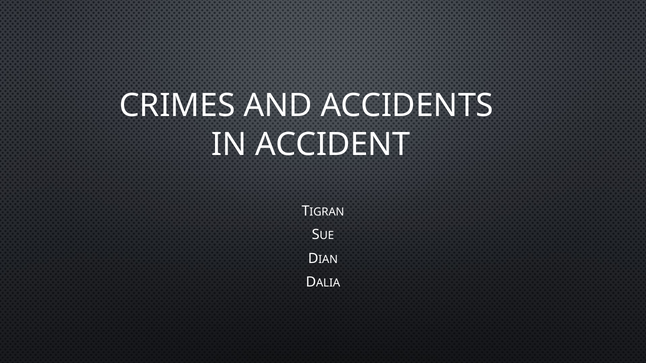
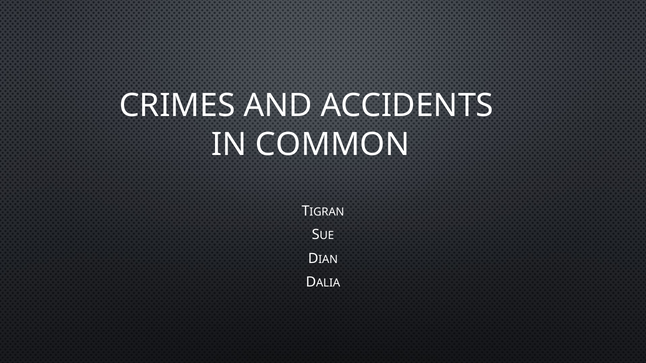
ACCIDENT: ACCIDENT -> COMMON (333, 145)
